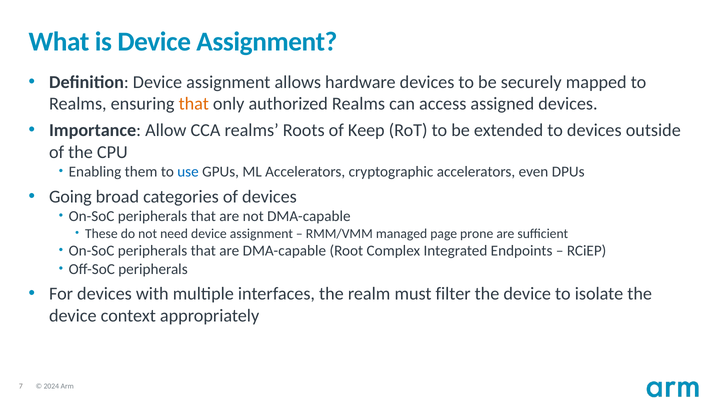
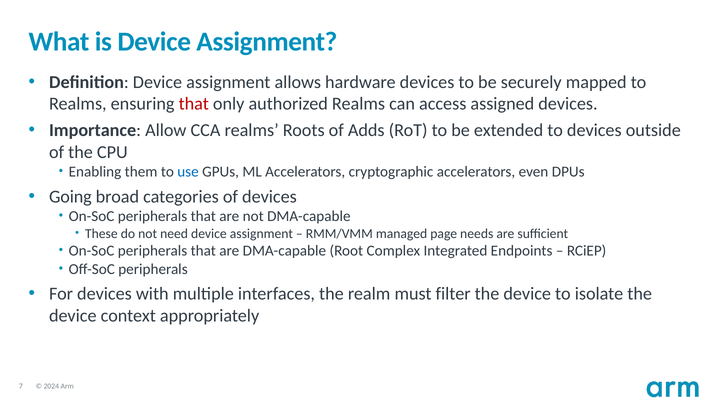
that colour: orange -> red (194, 104)
Keep: Keep -> Adds (366, 130)
prone: prone -> needs (477, 233)
